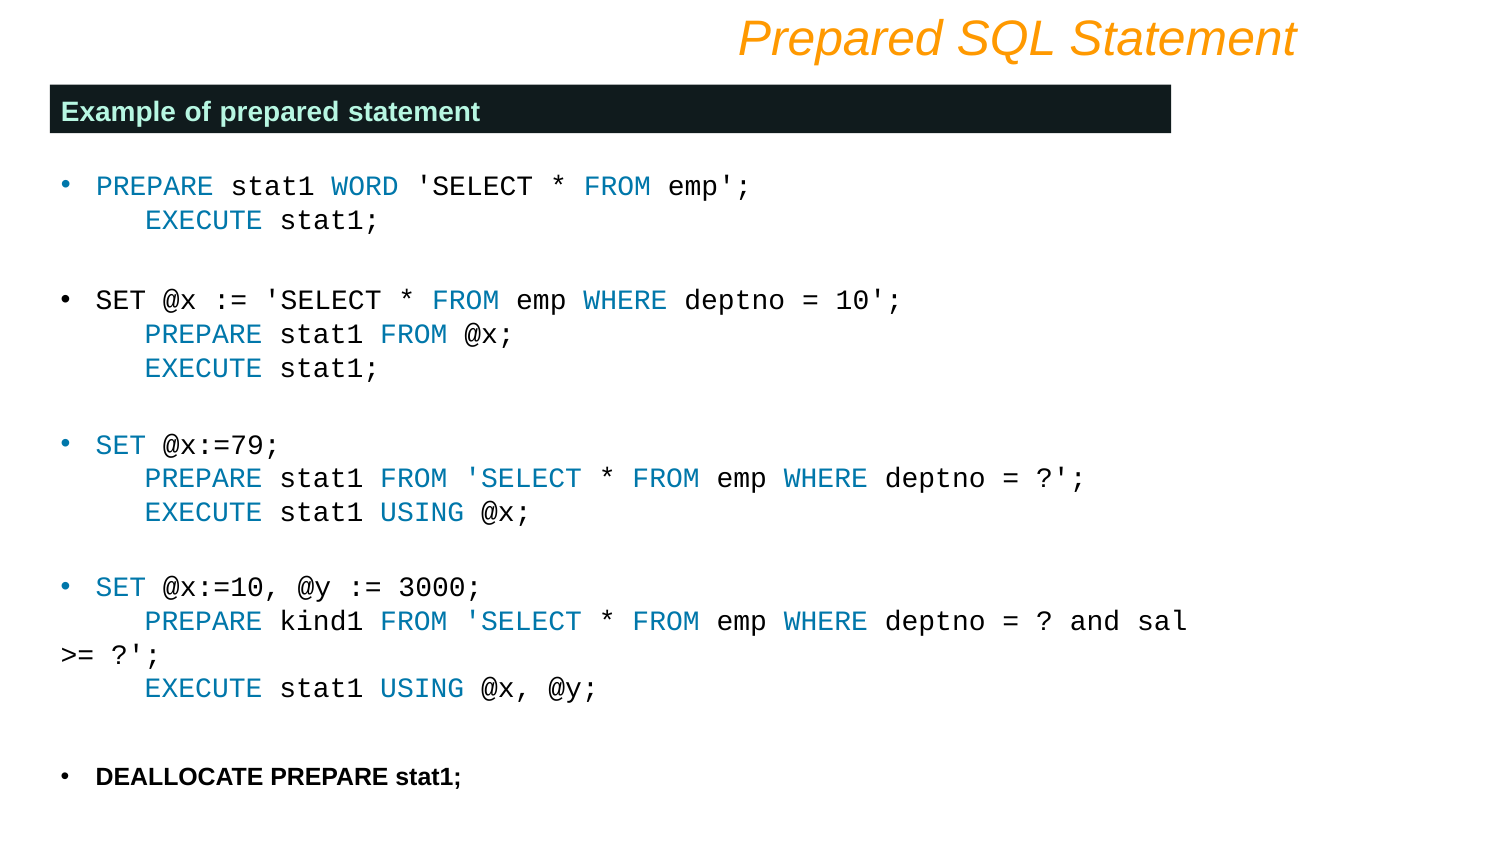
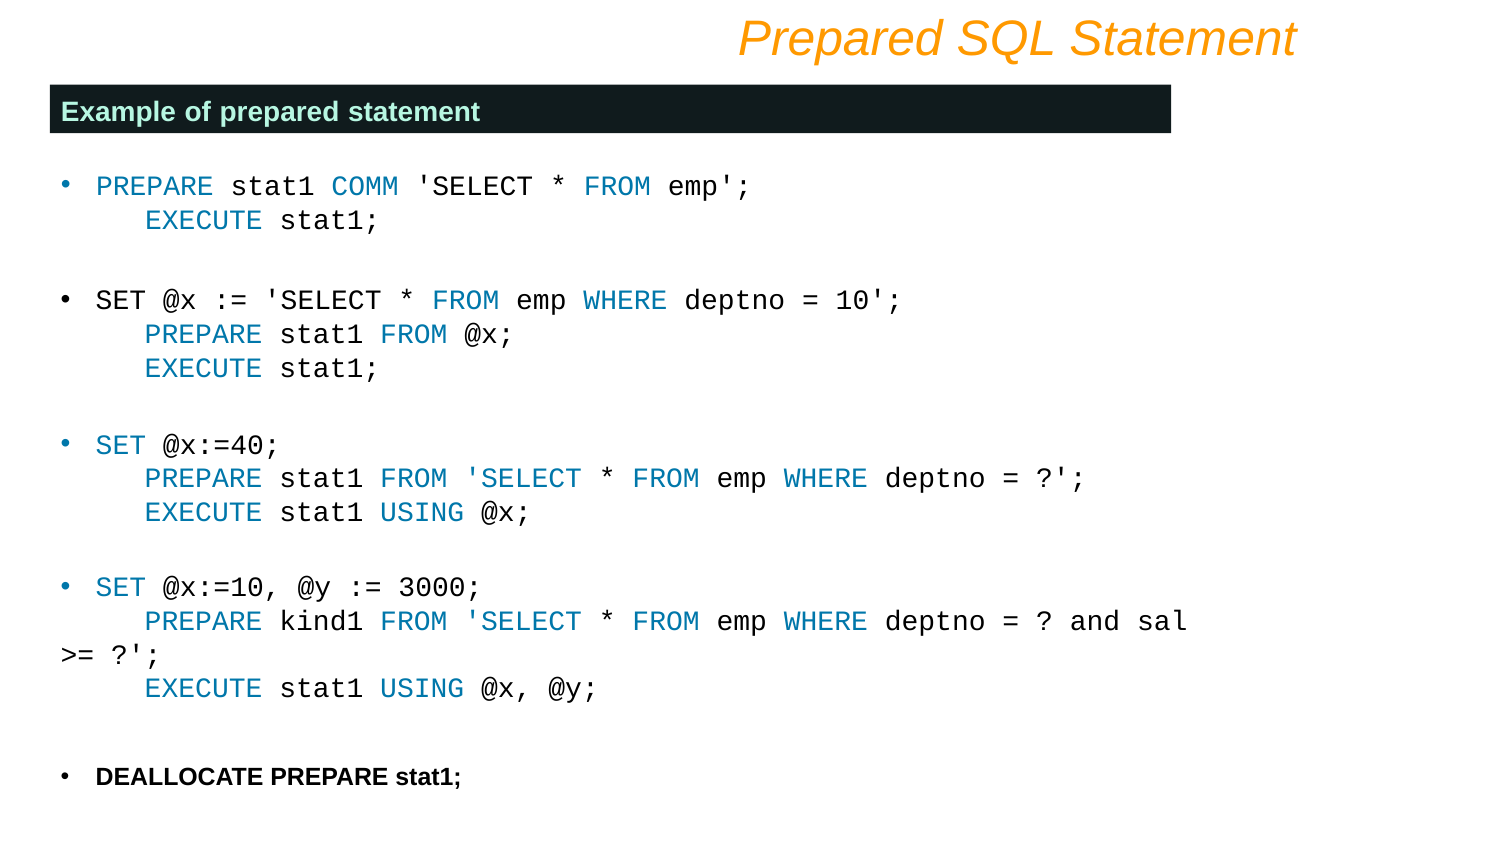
WORD: WORD -> COMM (365, 186)
@x:=79: @x:=79 -> @x:=40 (222, 445)
